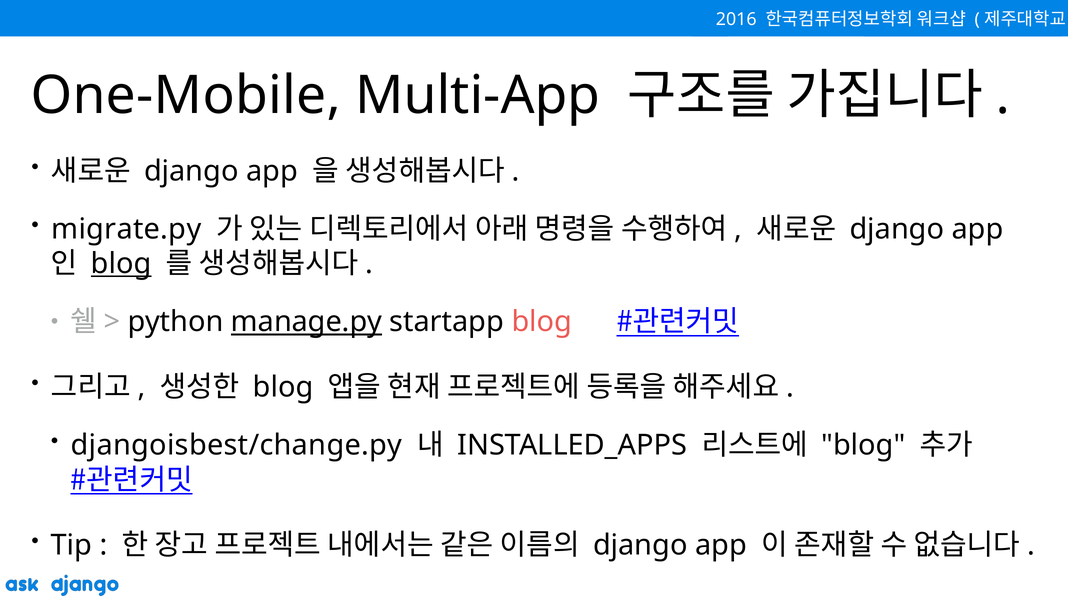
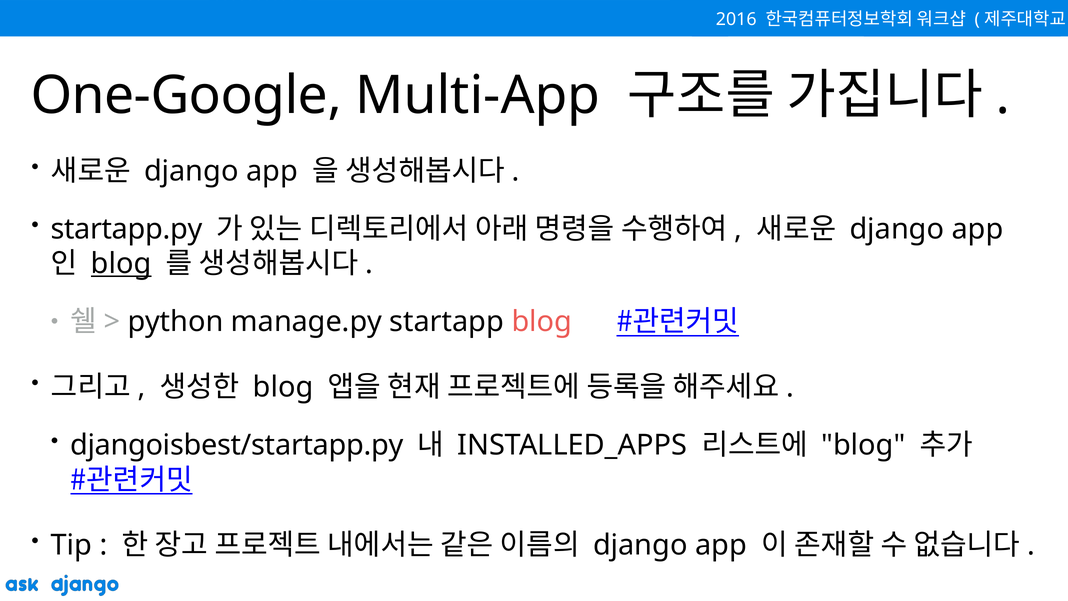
One-Mobile: One-Mobile -> One-Google (186, 96)
migrate.py: migrate.py -> startapp.py (127, 229)
manage.py underline: present -> none (306, 322)
djangoisbest/change.py: djangoisbest/change.py -> djangoisbest/startapp.py (237, 445)
